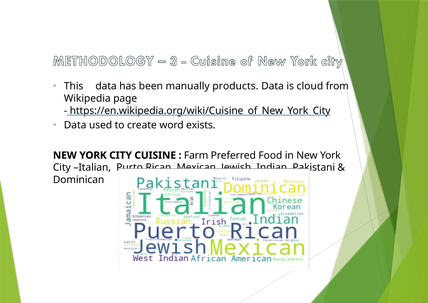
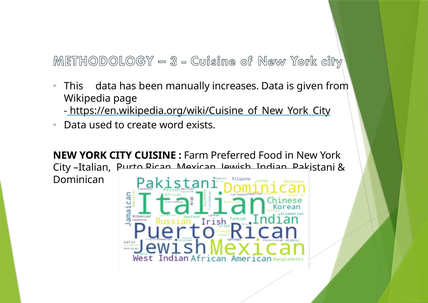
products: products -> increases (236, 86)
cloud: cloud -> given (310, 86)
